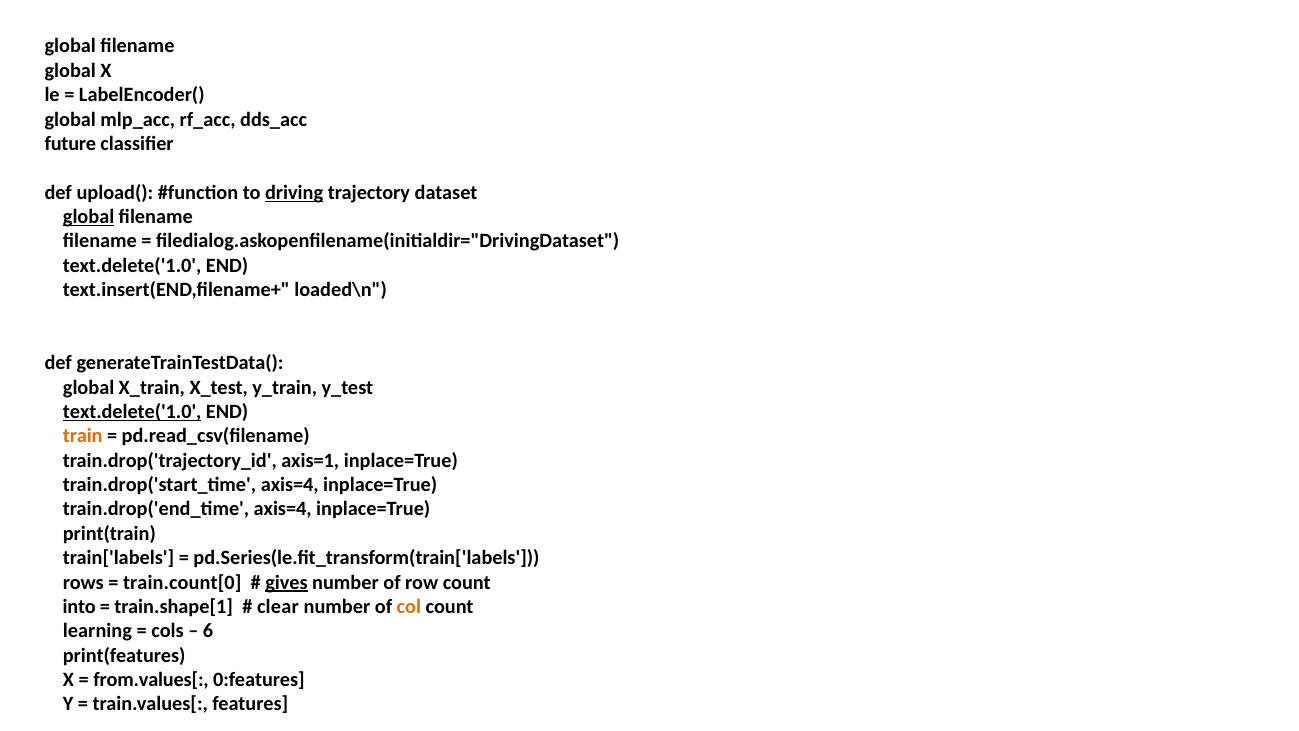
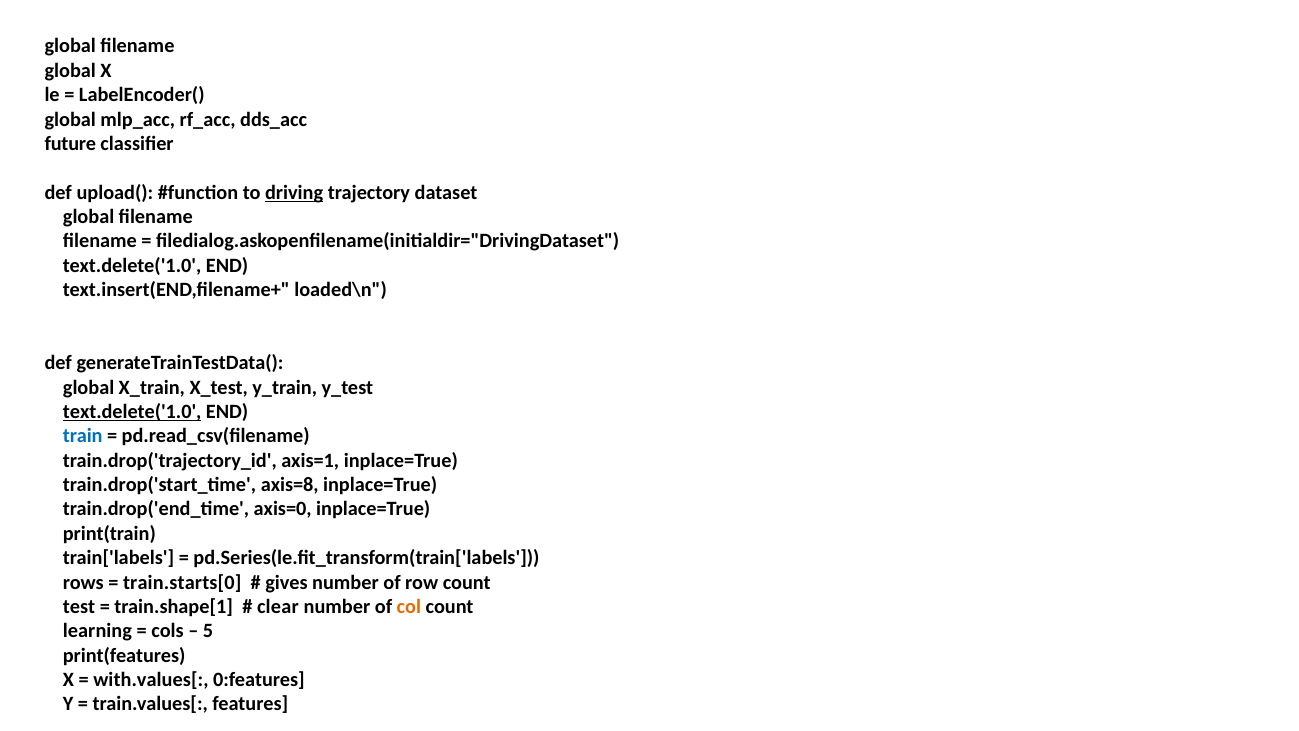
global underline: present -> none (89, 217)
train colour: orange -> blue (83, 436)
train.drop('start_time axis=4: axis=4 -> axis=8 (290, 485)
train.drop('end_time axis=4: axis=4 -> axis=0 (283, 509)
train.count[0: train.count[0 -> train.starts[0 (182, 582)
gives underline: present -> none (287, 582)
into: into -> test (79, 606)
6: 6 -> 5 (208, 631)
from.values[: from.values[ -> with.values[ (151, 680)
